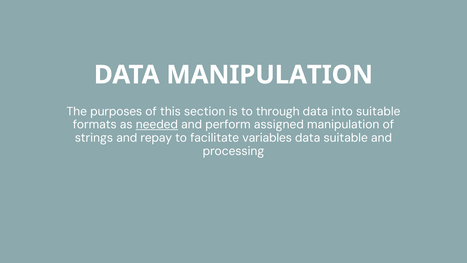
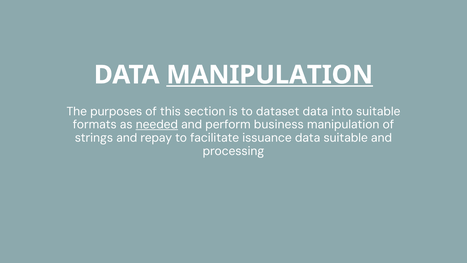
MANIPULATION underline: none -> present (270, 75)
through: through -> dataset (278, 111)
assigned: assigned -> business (279, 124)
variables: variables -> issuance (267, 138)
